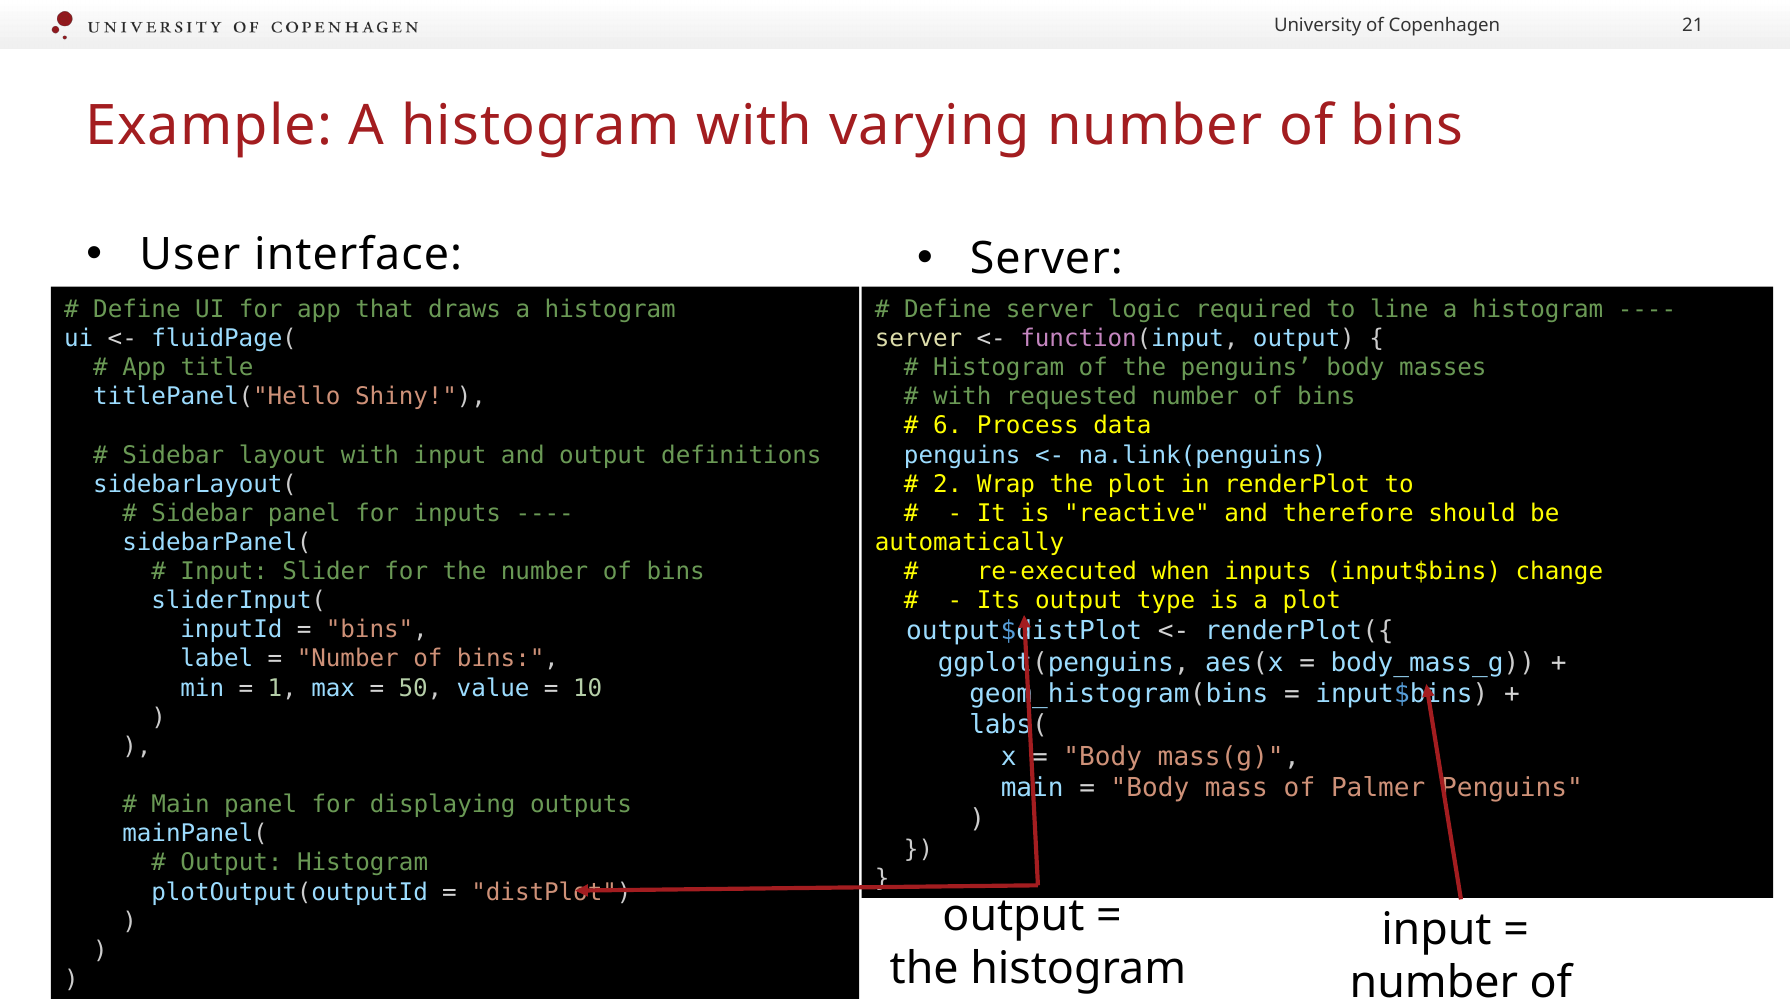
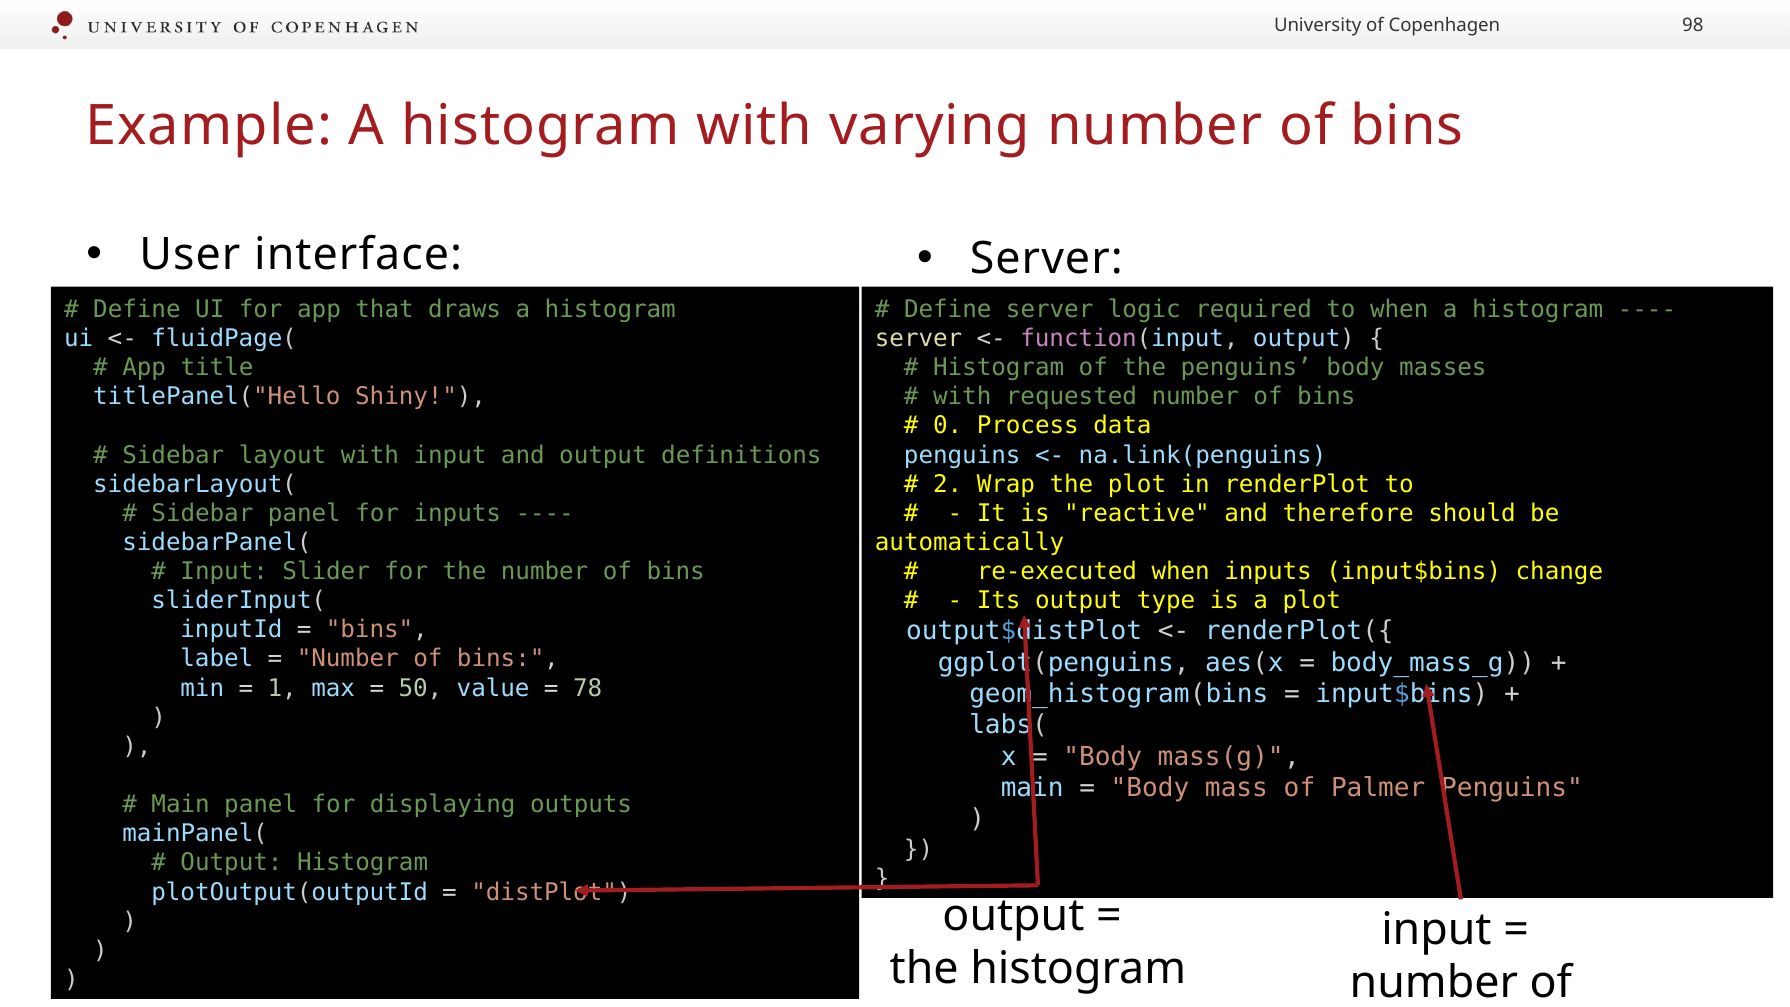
21: 21 -> 98 (1693, 26)
to line: line -> when (1399, 309)
6: 6 -> 0 (948, 426)
10: 10 -> 78 (588, 688)
